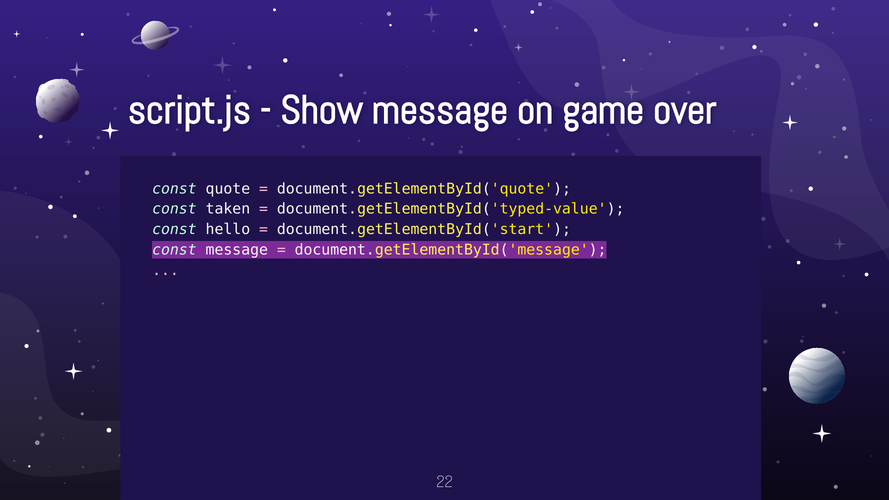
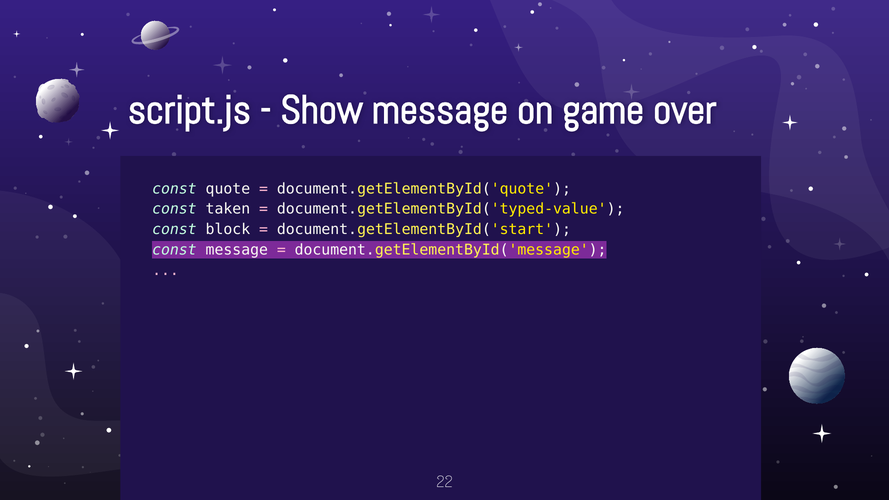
hello: hello -> block (228, 230)
